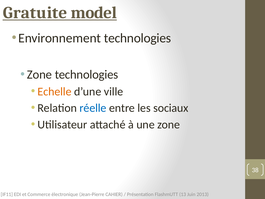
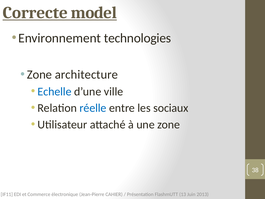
Gratuite: Gratuite -> Correcte (35, 13)
Zone technologies: technologies -> architecture (86, 75)
Echelle colour: orange -> blue (55, 91)
